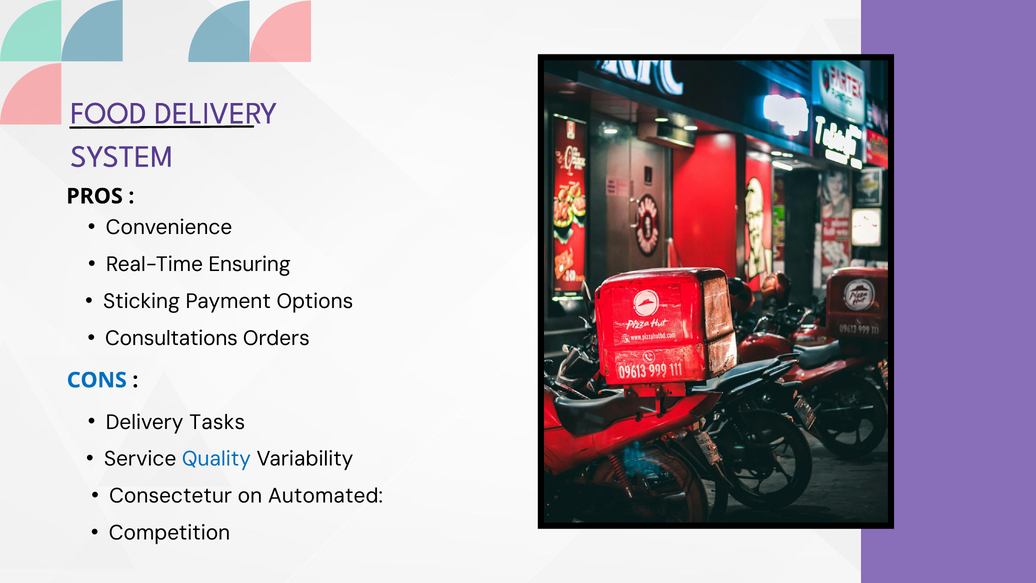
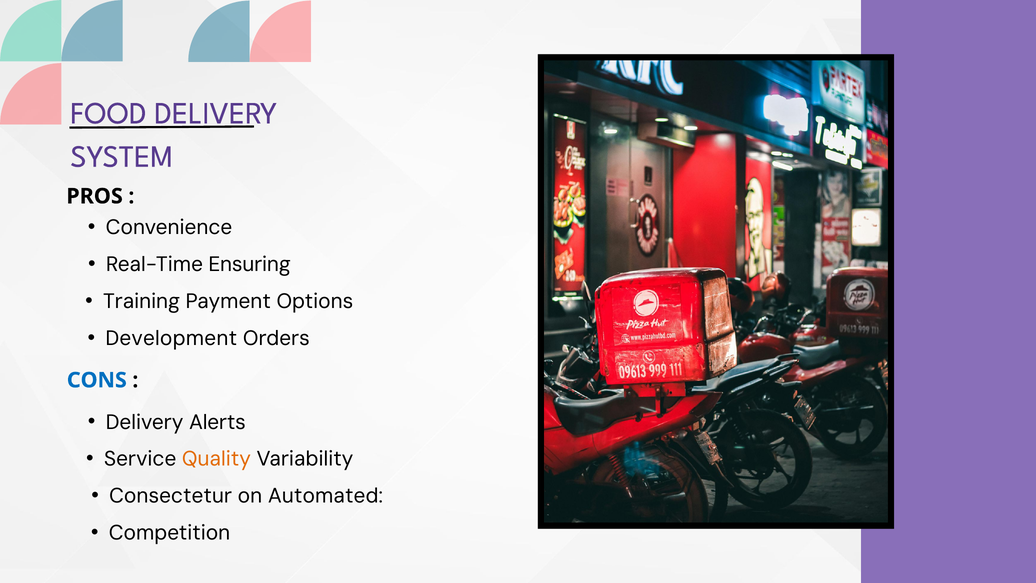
Sticking: Sticking -> Training (142, 301)
Consultations: Consultations -> Development (171, 338)
Tasks: Tasks -> Alerts (217, 422)
Quality colour: blue -> orange (216, 459)
